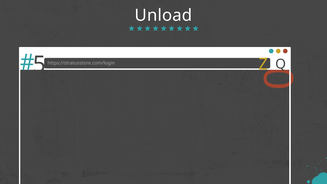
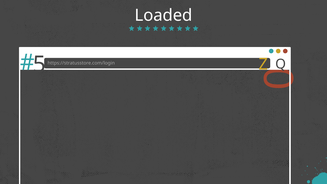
Unload: Unload -> Loaded (164, 15)
